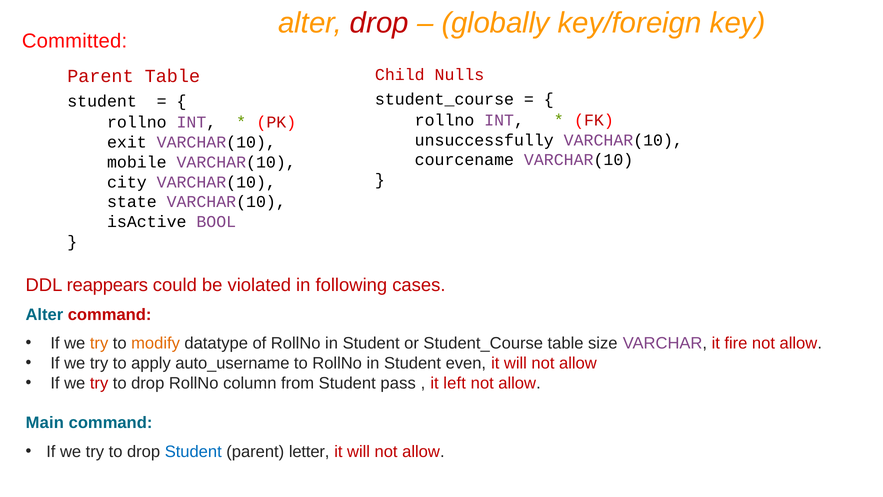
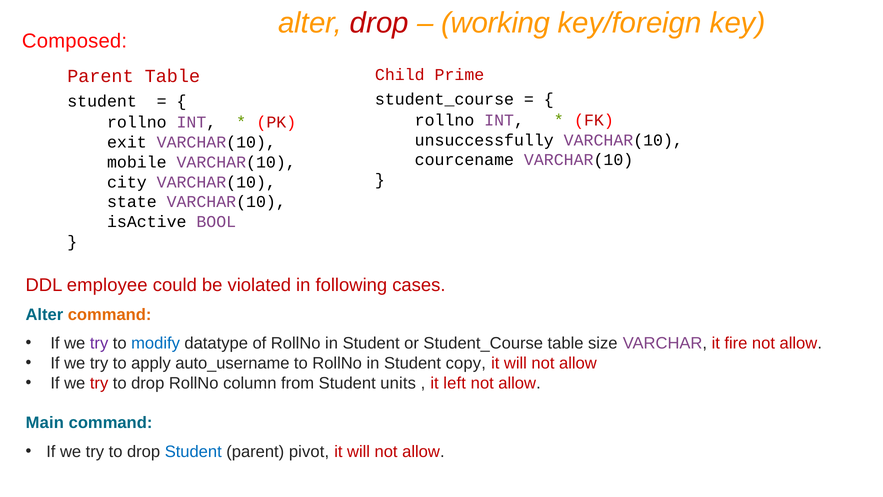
globally: globally -> working (496, 23)
Committed: Committed -> Composed (75, 41)
Nulls: Nulls -> Prime (459, 75)
reappears: reappears -> employee (107, 285)
command colour: red -> orange (110, 314)
try colour: orange -> purple (99, 343)
modify colour: orange -> blue (156, 343)
even: even -> copy (466, 363)
pass: pass -> units (398, 383)
letter: letter -> pivot (309, 451)
